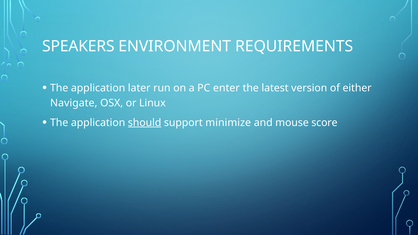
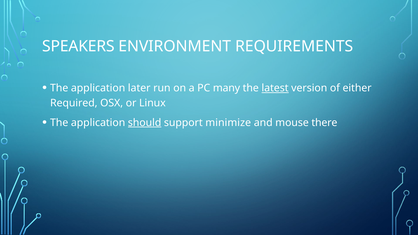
enter: enter -> many (227, 88)
latest underline: none -> present (275, 88)
Navigate: Navigate -> Required (74, 103)
score: score -> there (324, 123)
